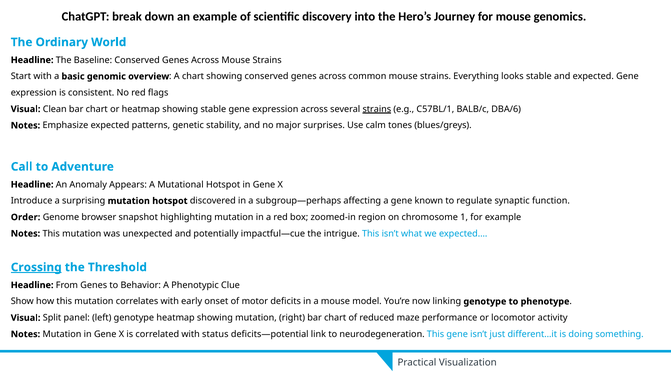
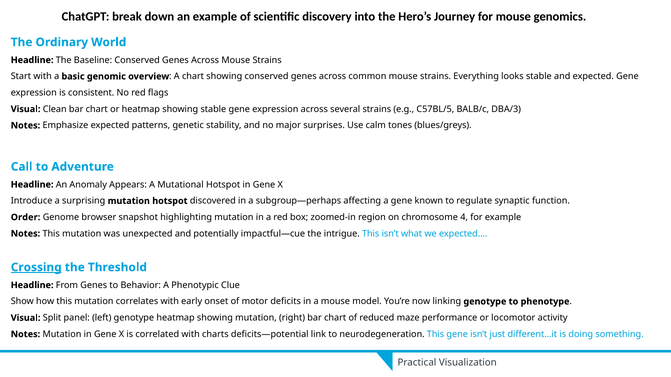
strains underline: present -> none (377, 109)
C57BL/1: C57BL/1 -> C57BL/5 (435, 109)
DBA/6: DBA/6 -> DBA/3 (506, 109)
1: 1 -> 4 (464, 217)
status: status -> charts (215, 335)
